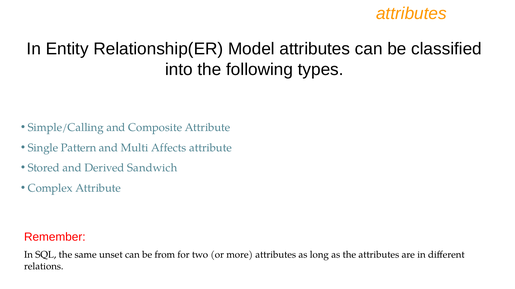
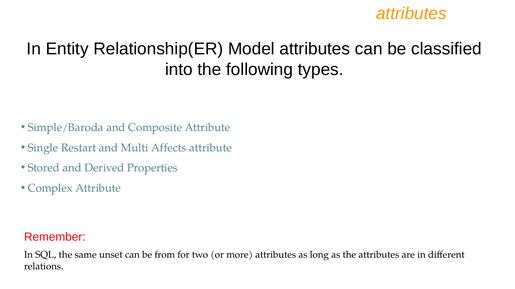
Simple/Calling: Simple/Calling -> Simple/Baroda (66, 128)
Pattern: Pattern -> Restart (79, 148)
Sandwich: Sandwich -> Properties (152, 168)
